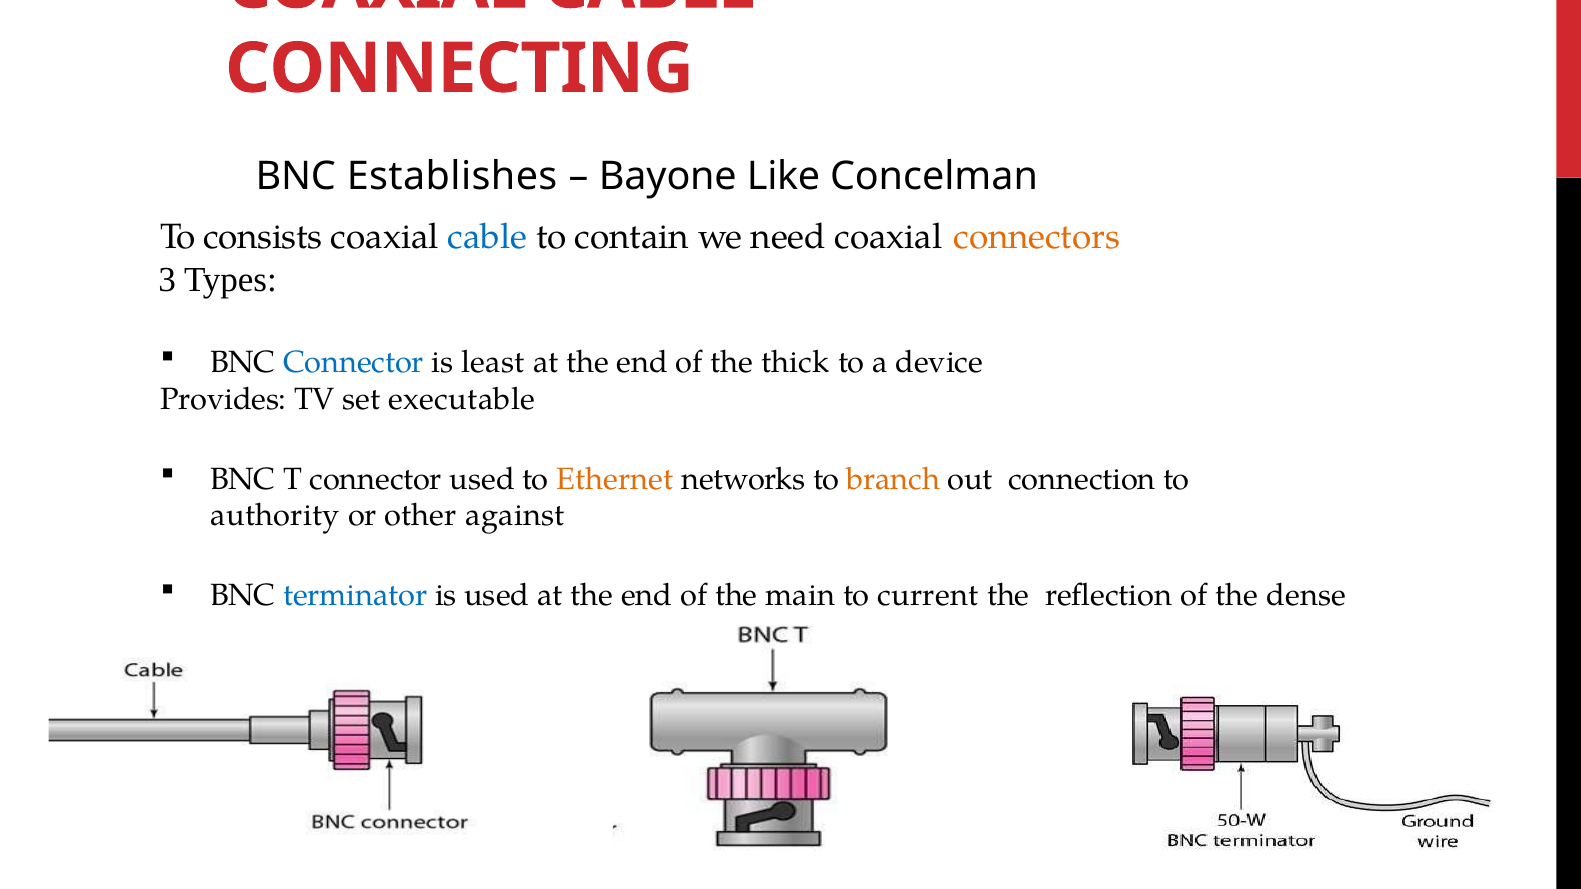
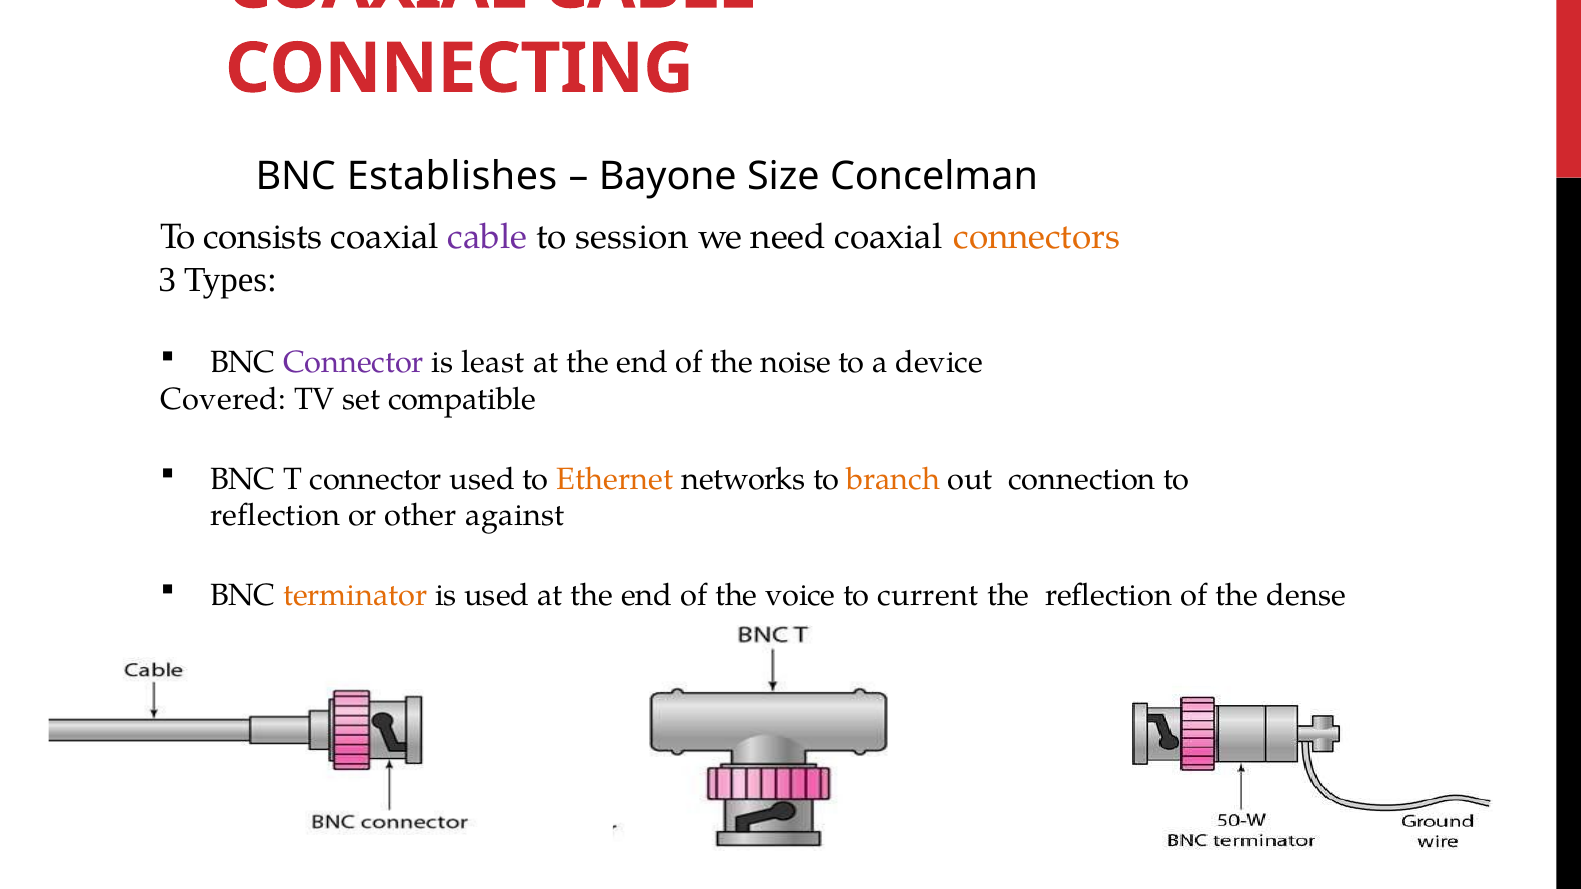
Like: Like -> Size (783, 176)
cable colour: blue -> purple (487, 237)
contain: contain -> session (632, 237)
Connector colour: blue -> purple (354, 362)
thick: thick -> noise (796, 362)
Provides: Provides -> Covered (223, 399)
executable: executable -> compatible (462, 399)
authority: authority -> reflection (275, 516)
terminator colour: blue -> orange (355, 596)
main: main -> voice (801, 596)
